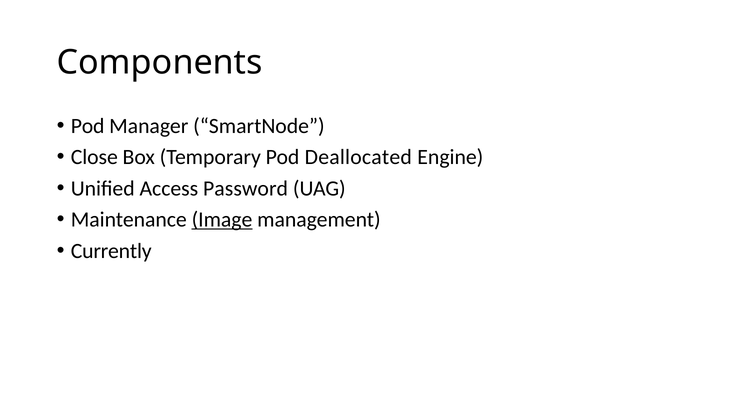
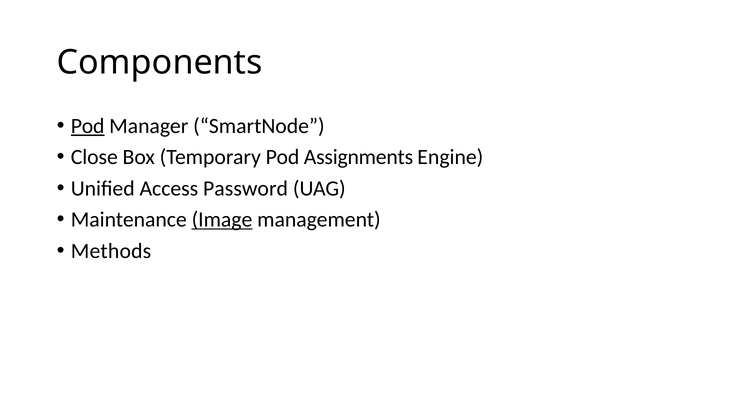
Pod underline: none -> present (88, 126)
Deallocated: Deallocated -> Assignments (358, 157)
Currently: Currently -> Methods (111, 251)
